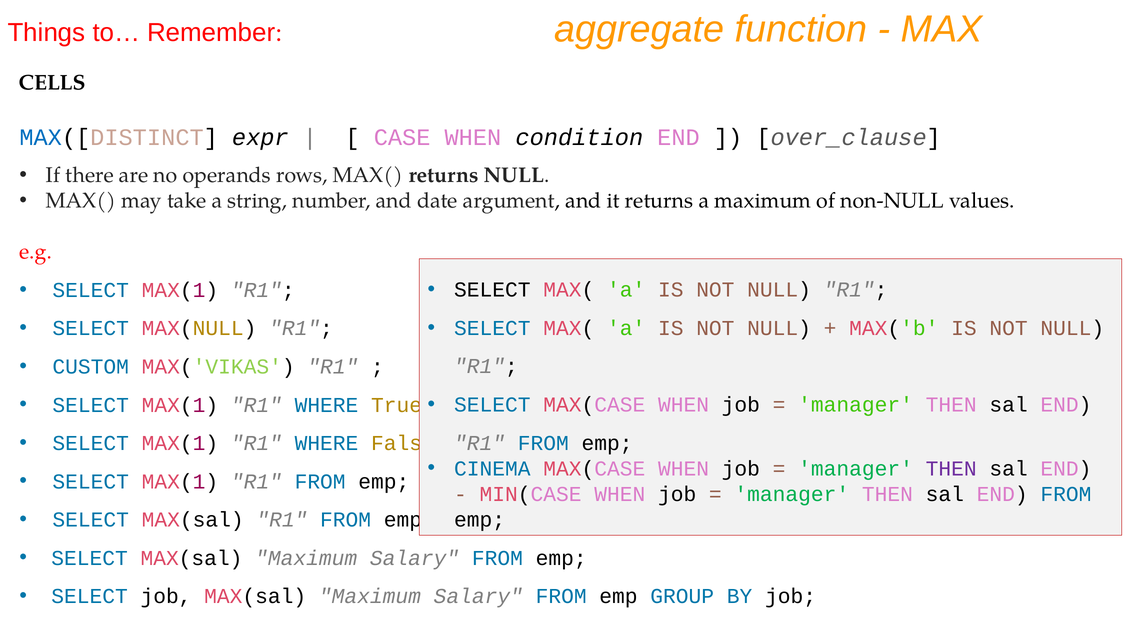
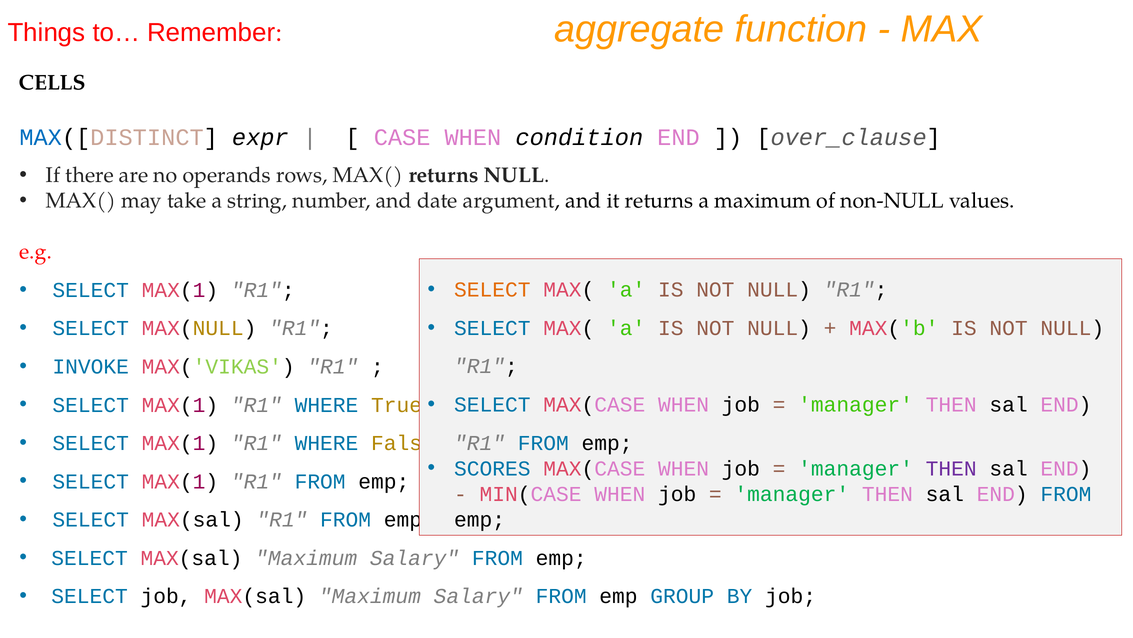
SELECT colour: black -> orange (492, 290)
CUSTOM: CUSTOM -> INVOKE (91, 366)
CINEMA: CINEMA -> SCORES (492, 468)
